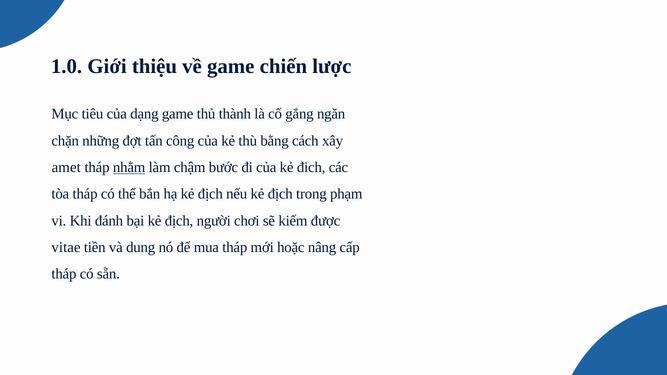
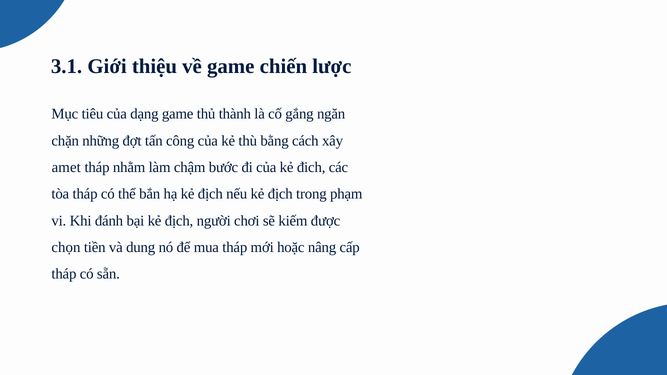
1.0: 1.0 -> 3.1 (67, 66)
nhằm underline: present -> none (129, 167)
vitae: vitae -> chọn (66, 248)
